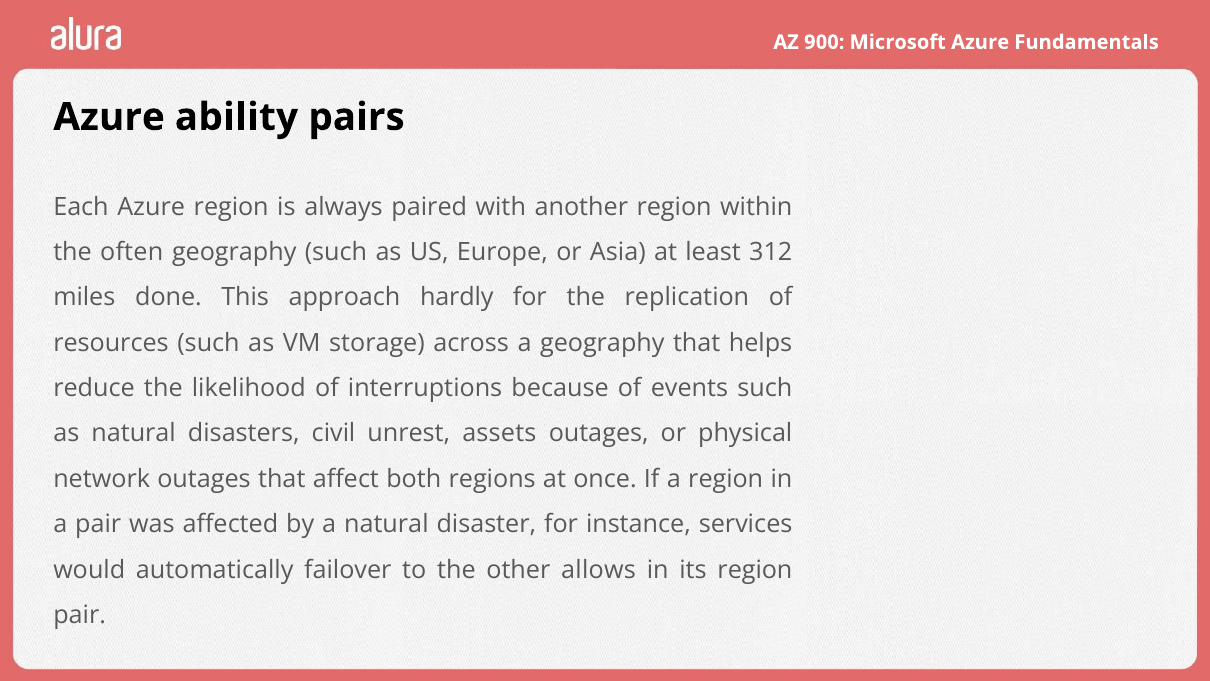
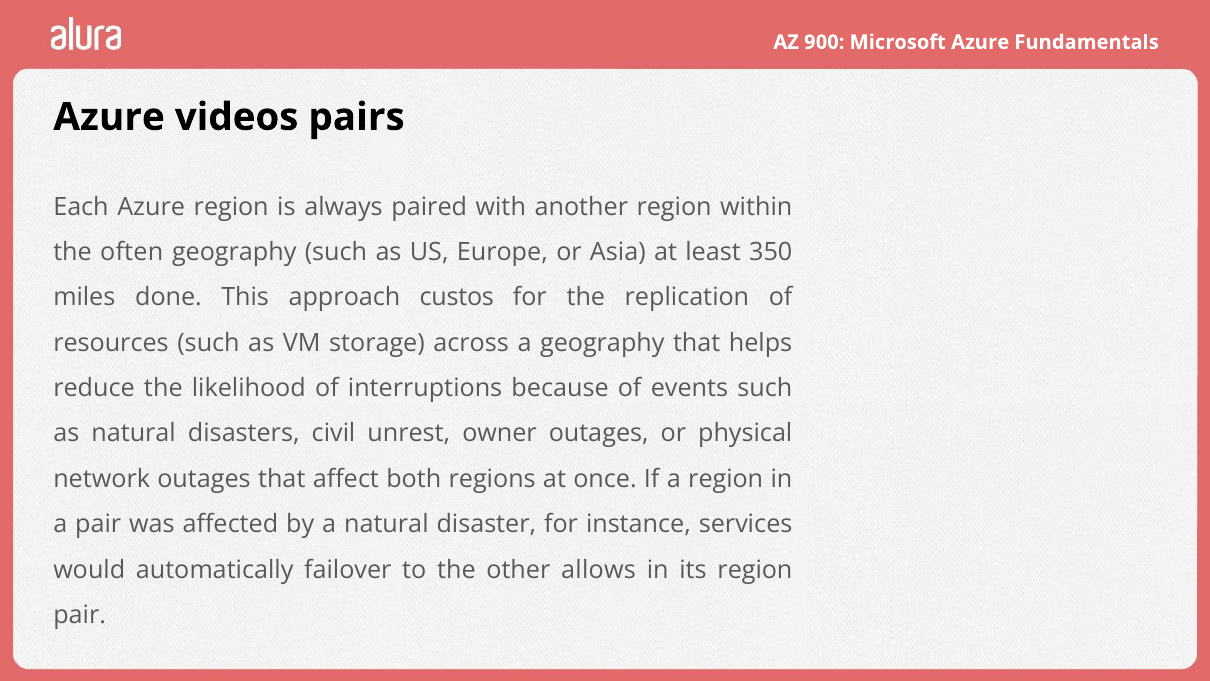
ability: ability -> videos (237, 117)
312: 312 -> 350 (771, 252)
hardly: hardly -> custos (457, 297)
assets: assets -> owner (499, 433)
